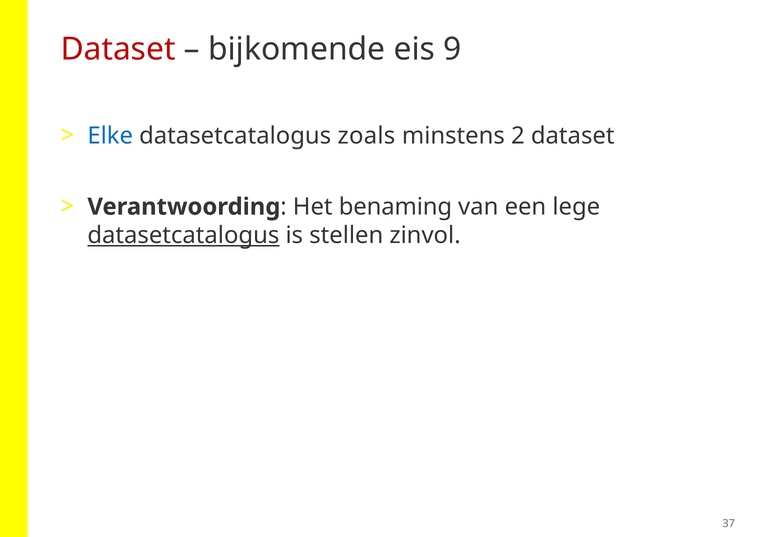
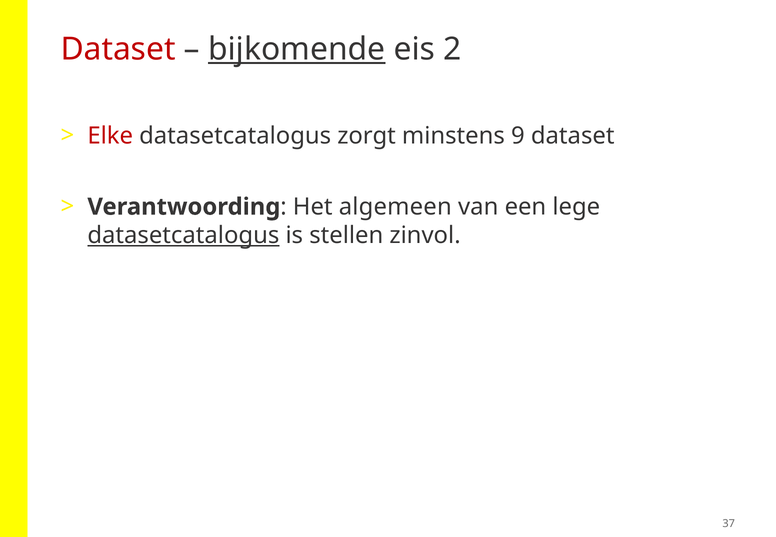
bijkomende underline: none -> present (297, 49)
9: 9 -> 2 (453, 49)
Elke colour: blue -> red (110, 136)
zoals: zoals -> zorgt (367, 136)
2: 2 -> 9 (518, 136)
benaming: benaming -> algemeen (395, 207)
